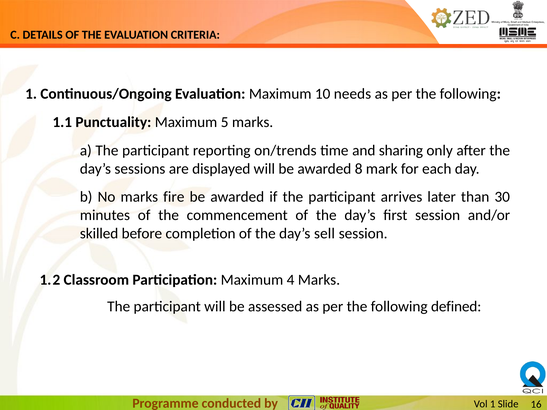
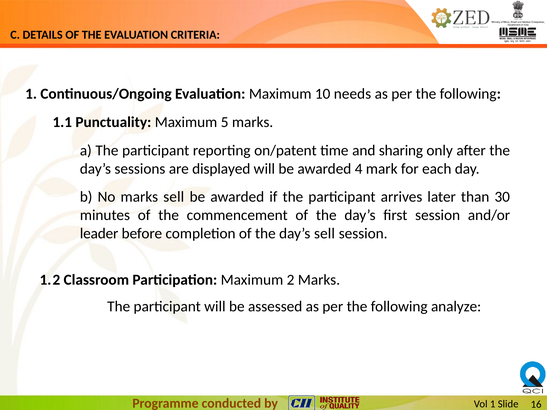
on/trends: on/trends -> on/patent (285, 151)
8: 8 -> 4 (359, 169)
marks fire: fire -> sell (174, 197)
skilled: skilled -> leader (99, 234)
4: 4 -> 2 (291, 280)
defined: defined -> analyze (456, 307)
